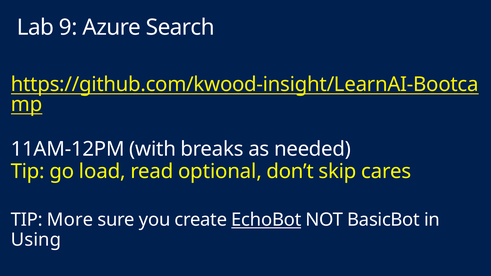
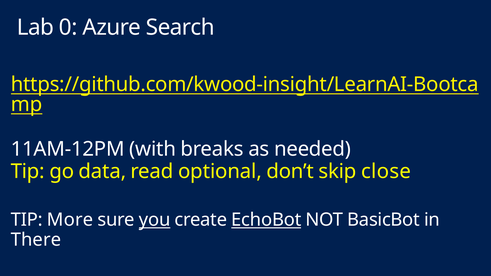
9: 9 -> 0 (68, 27)
load: load -> data (102, 171)
cares: cares -> close (386, 171)
you underline: none -> present (155, 220)
Using: Using -> There (36, 240)
